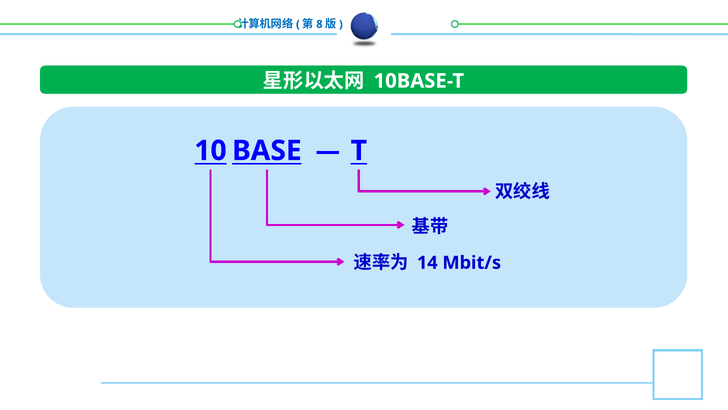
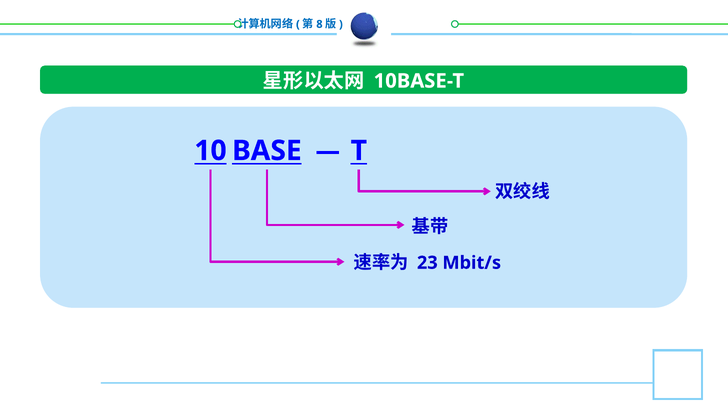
14: 14 -> 23 (427, 262)
